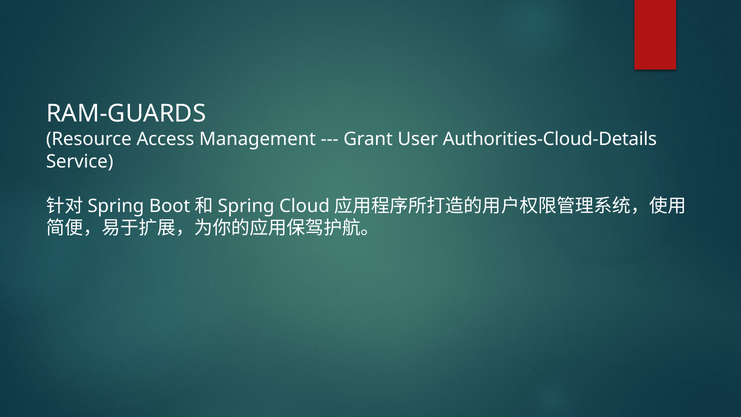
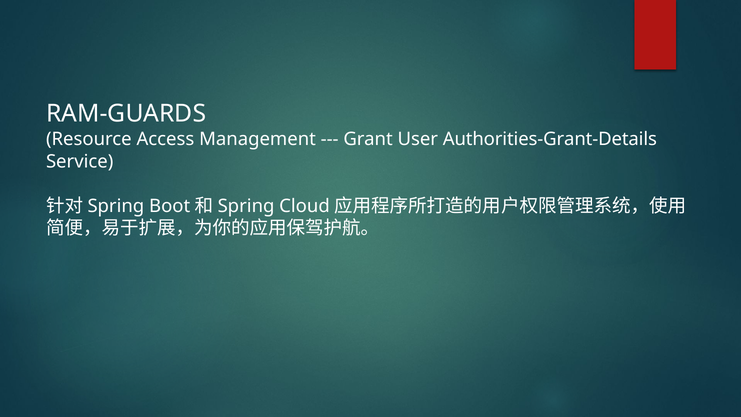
Authorities-Cloud-Details: Authorities-Cloud-Details -> Authorities-Grant-Details (550, 139)
